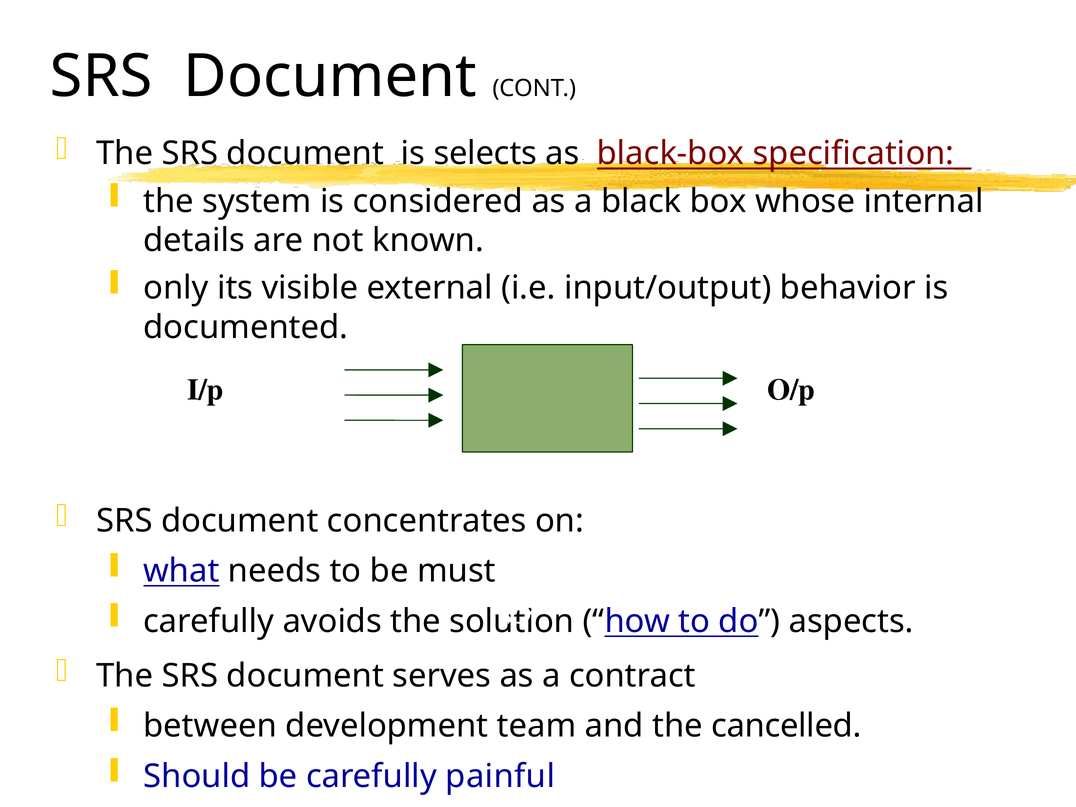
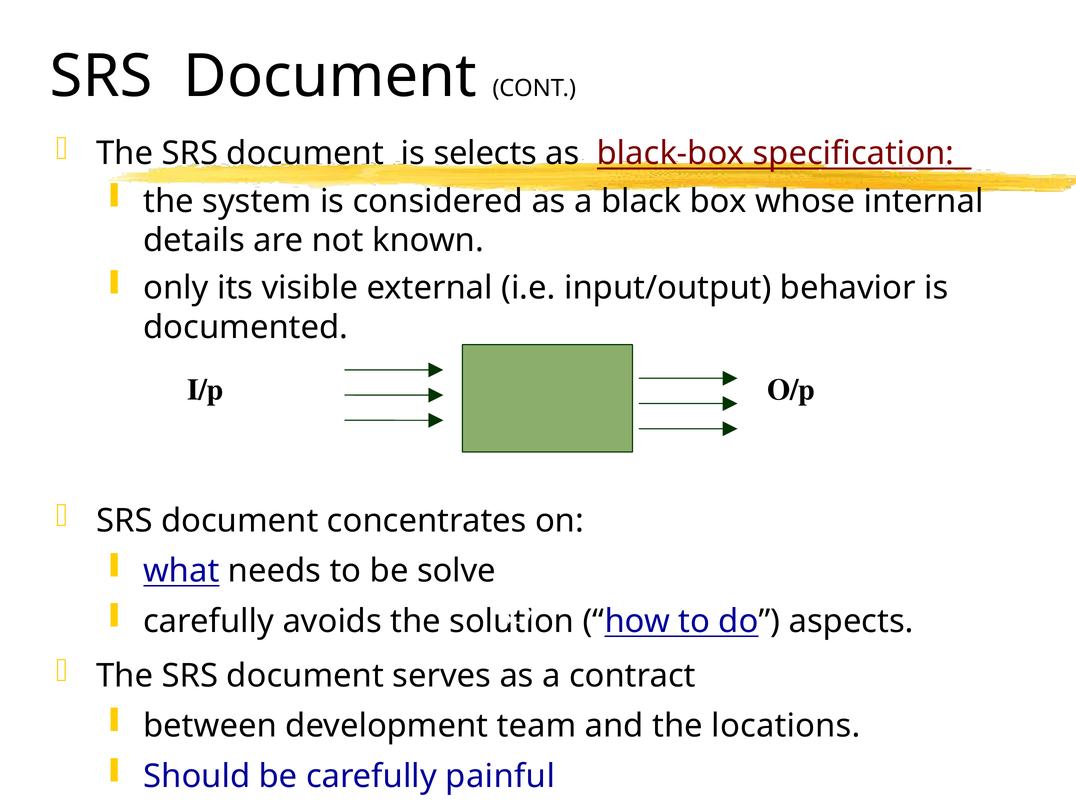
must: must -> solve (457, 571)
cancelled: cancelled -> locations (786, 726)
